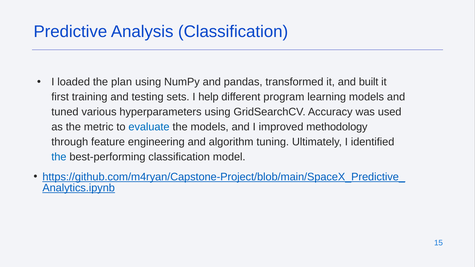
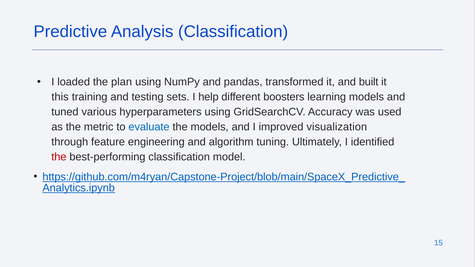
first: first -> this (60, 97)
program: program -> boosters (284, 97)
methodology: methodology -> visualization (337, 127)
the colour: blue -> red (59, 157)
